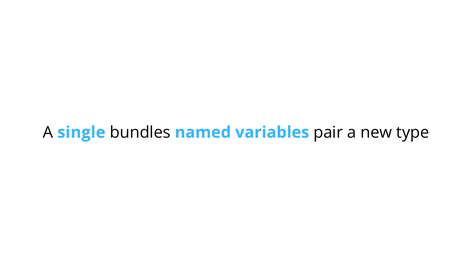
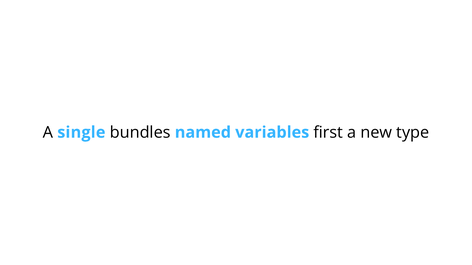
pair: pair -> first (328, 133)
